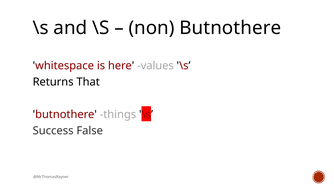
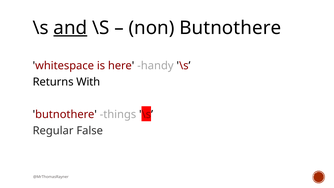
and underline: none -> present (70, 28)
values: values -> handy (155, 66)
That: That -> With (88, 82)
Success: Success -> Regular (53, 131)
